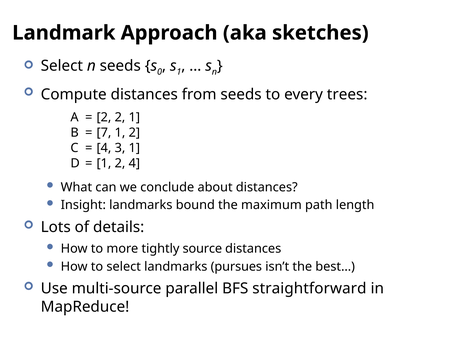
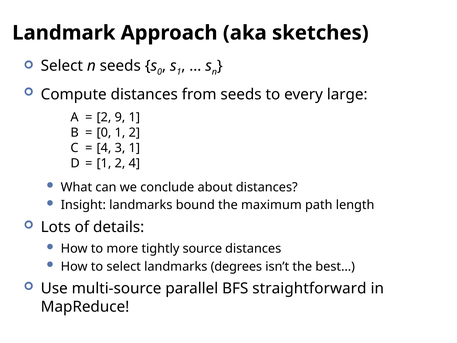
trees: trees -> large (347, 94)
2 2: 2 -> 9 (120, 117)
7: 7 -> 0 (104, 133)
pursues: pursues -> degrees (236, 266)
